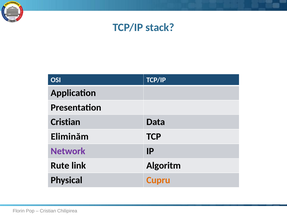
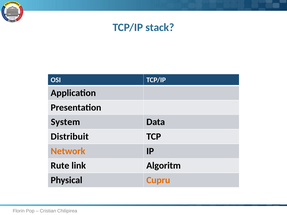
Cristian: Cristian -> System (65, 122)
Eliminăm: Eliminăm -> Distribuit (70, 137)
Network colour: purple -> orange (68, 151)
